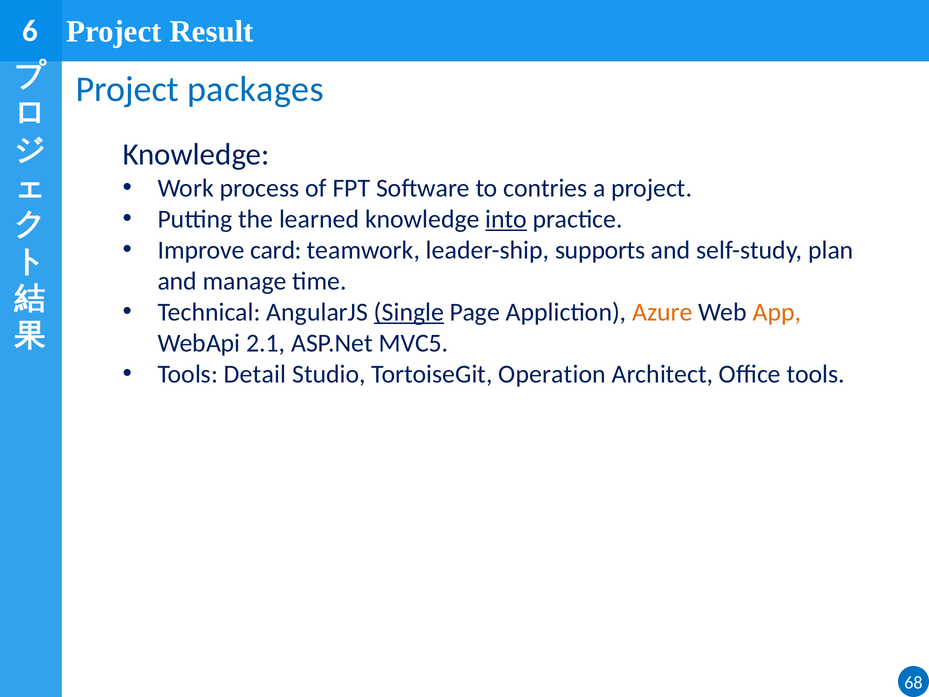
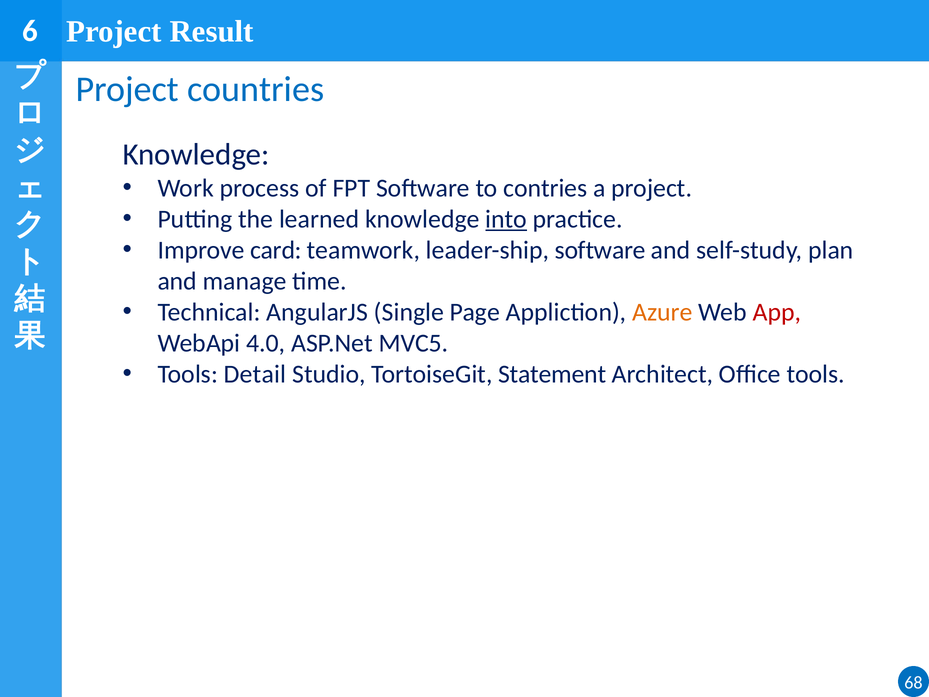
packages: packages -> countries (256, 89)
leader-ship supports: supports -> software (600, 250)
Single underline: present -> none (409, 312)
App colour: orange -> red (777, 312)
2.1: 2.1 -> 4.0 (266, 343)
Operation: Operation -> Statement (552, 374)
